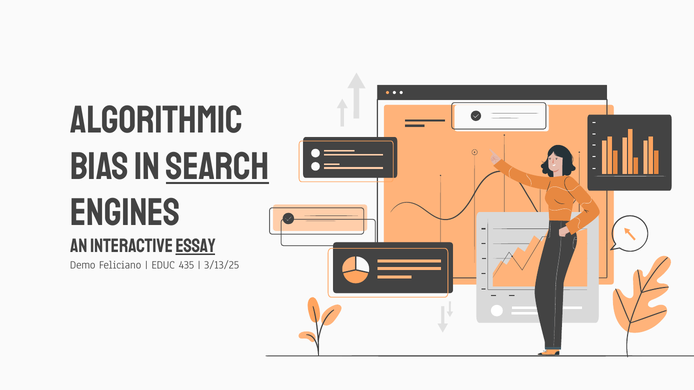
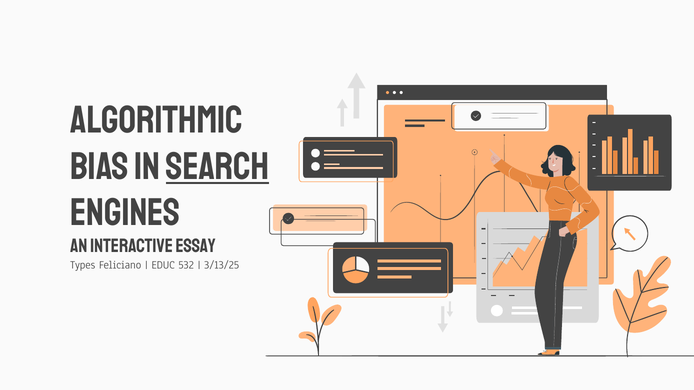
Essay underline: present -> none (196, 246)
Demo: Demo -> Types (83, 265)
435: 435 -> 532 (186, 265)
